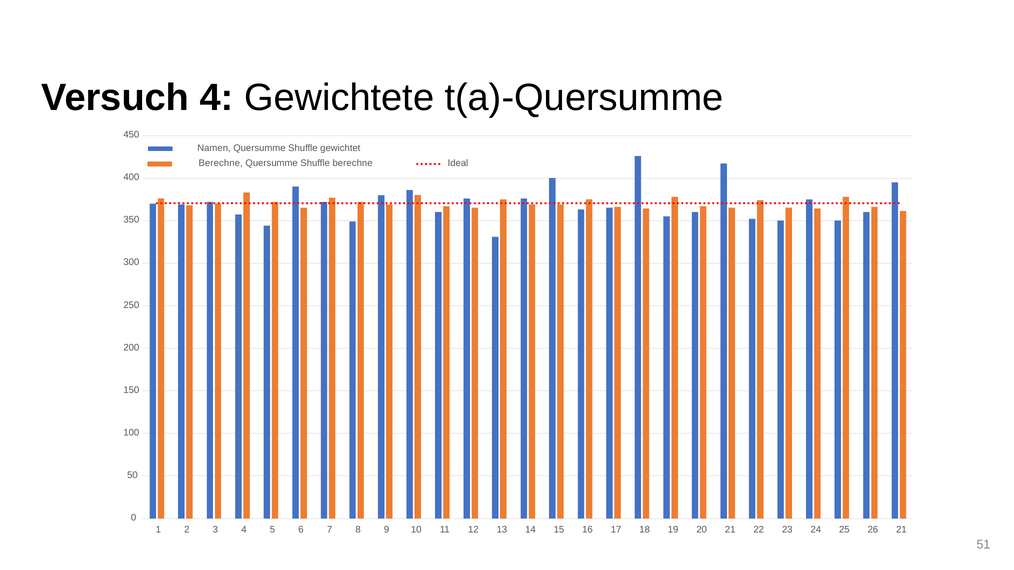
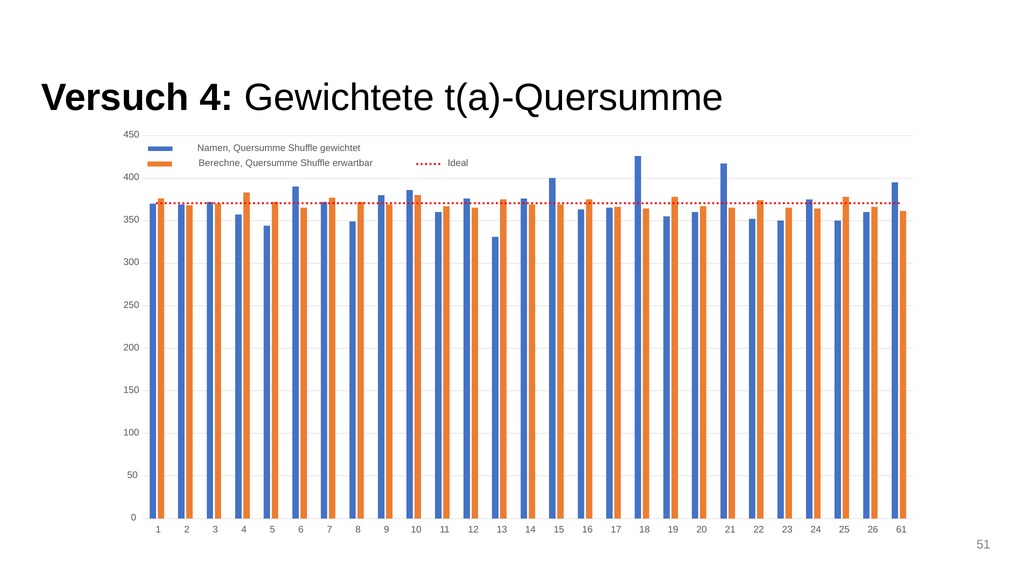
Shuffle berechne: berechne -> erwartbar (353, 163)
26 21: 21 -> 61 (901, 530)
